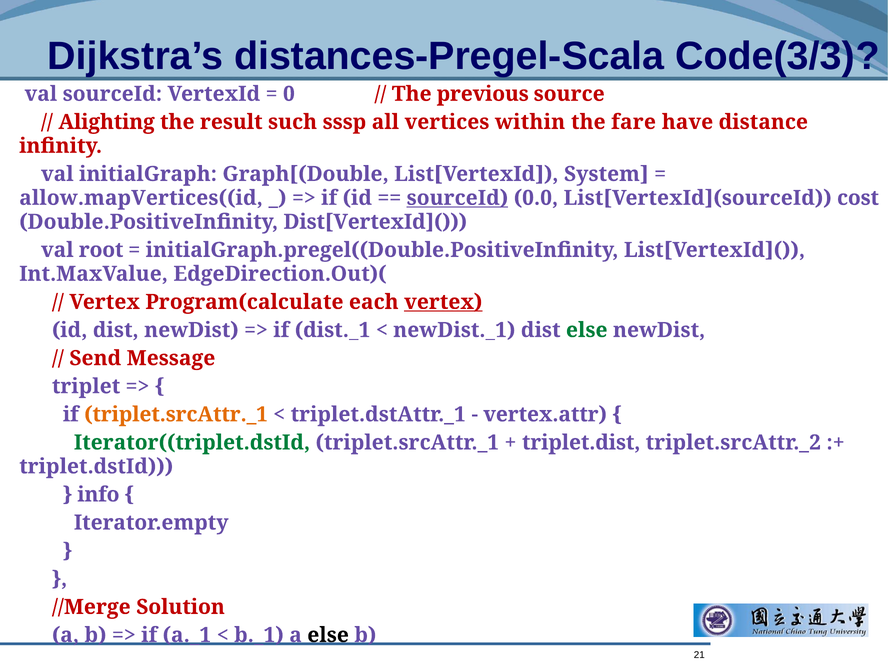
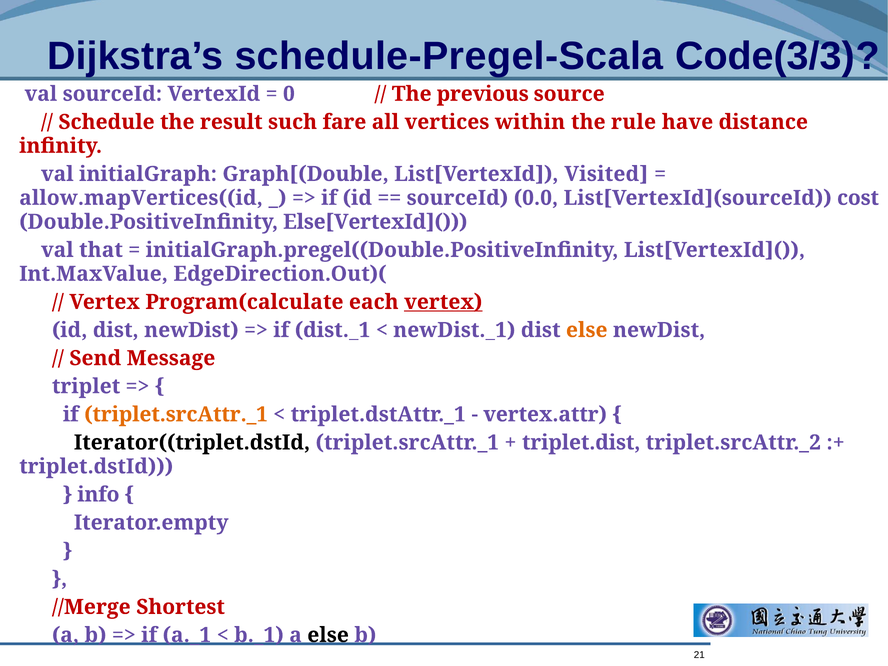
distances-Pregel-Scala: distances-Pregel-Scala -> schedule-Pregel-Scala (449, 56)
Alighting: Alighting -> Schedule (106, 122)
sssp: sssp -> fare (344, 122)
fare: fare -> rule (634, 122)
System: System -> Visited (606, 174)
sourceId underline: present -> none (457, 198)
Dist[VertexId](: Dist[VertexId]( -> Else[VertexId]( (375, 222)
root: root -> that (101, 250)
else colour: green -> orange (587, 330)
Iterator((triplet.dstId colour: green -> black (192, 443)
Solution: Solution -> Shortest (181, 607)
